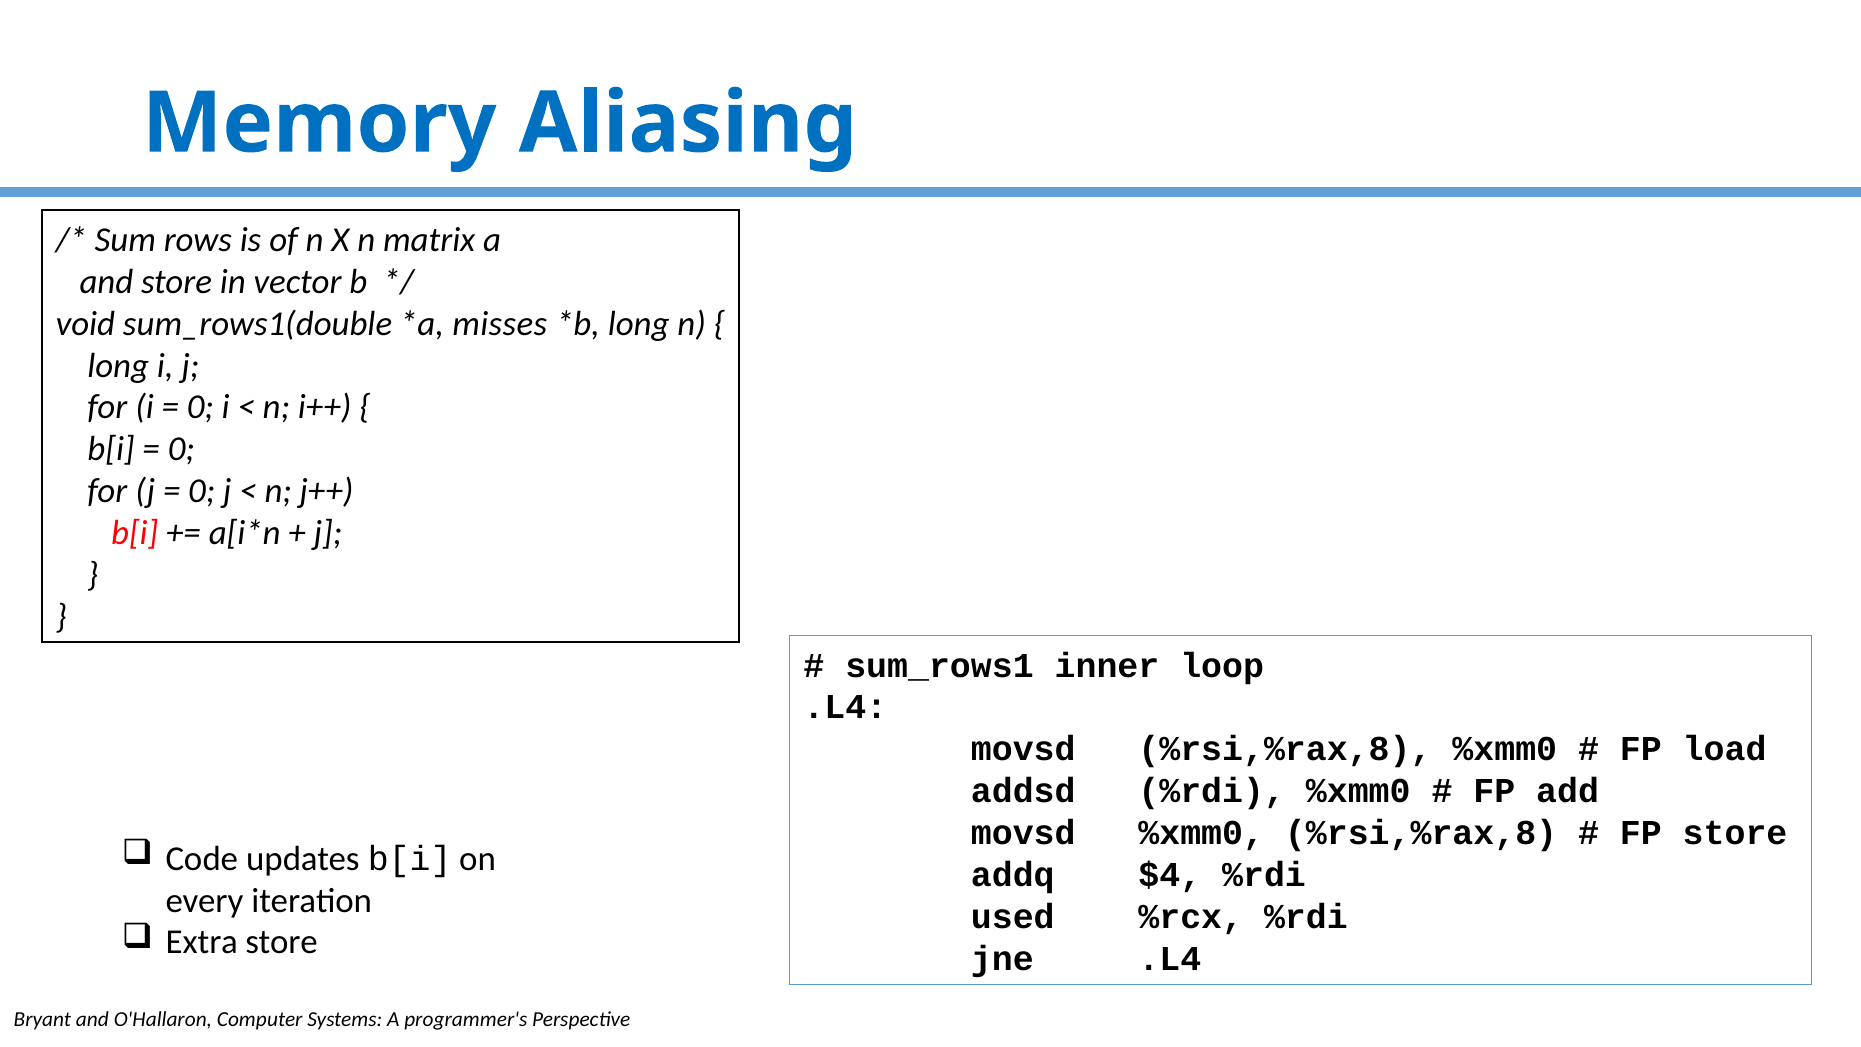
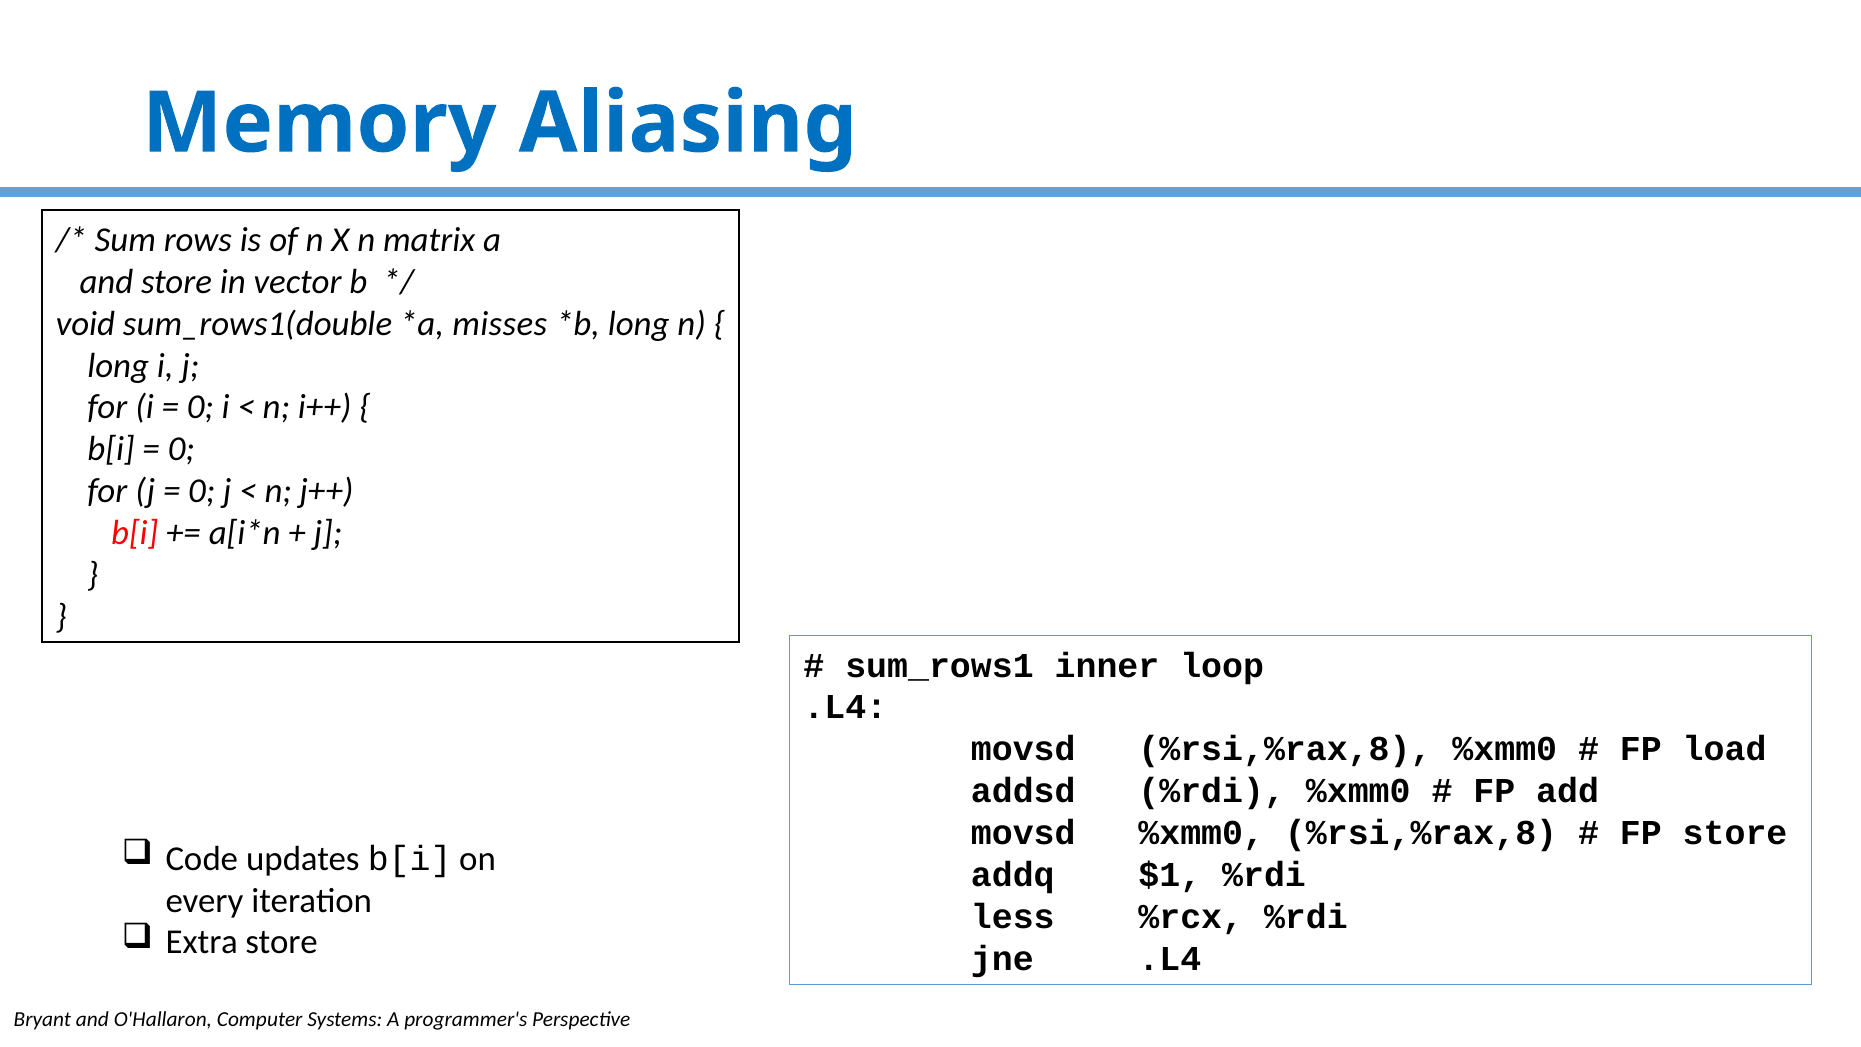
$4: $4 -> $1 (1170, 875)
used: used -> less (1013, 917)
